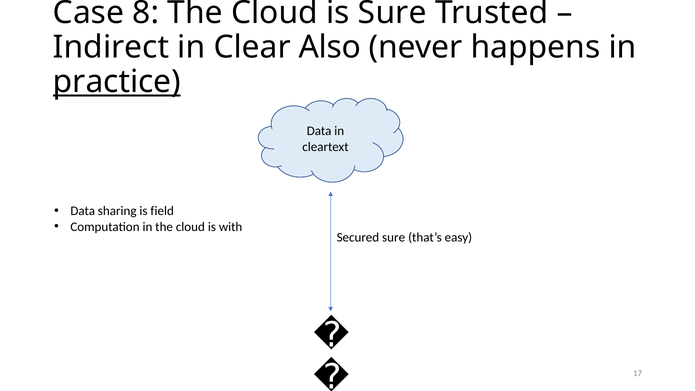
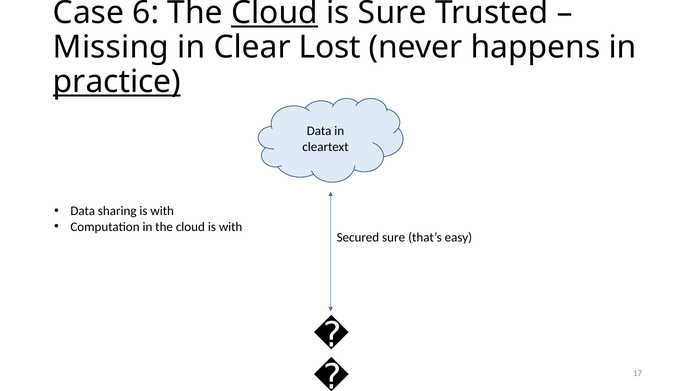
8: 8 -> 6 (146, 13)
Cloud underline: none -> present (274, 13)
Indirect: Indirect -> Missing (111, 47)
Also: Also -> Lost (330, 47)
sharing is field: field -> with (162, 211)
